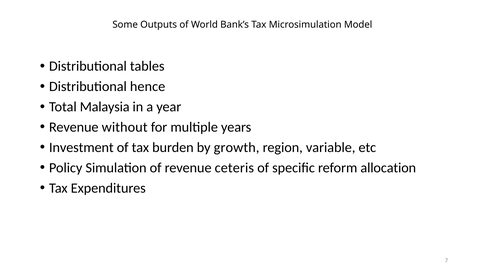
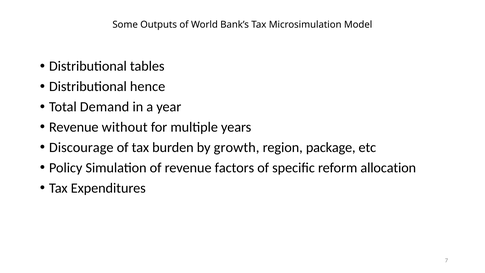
Malaysia: Malaysia -> Demand (105, 107)
Investment: Investment -> Discourage (81, 147)
variable: variable -> package (331, 147)
ceteris: ceteris -> factors (234, 168)
